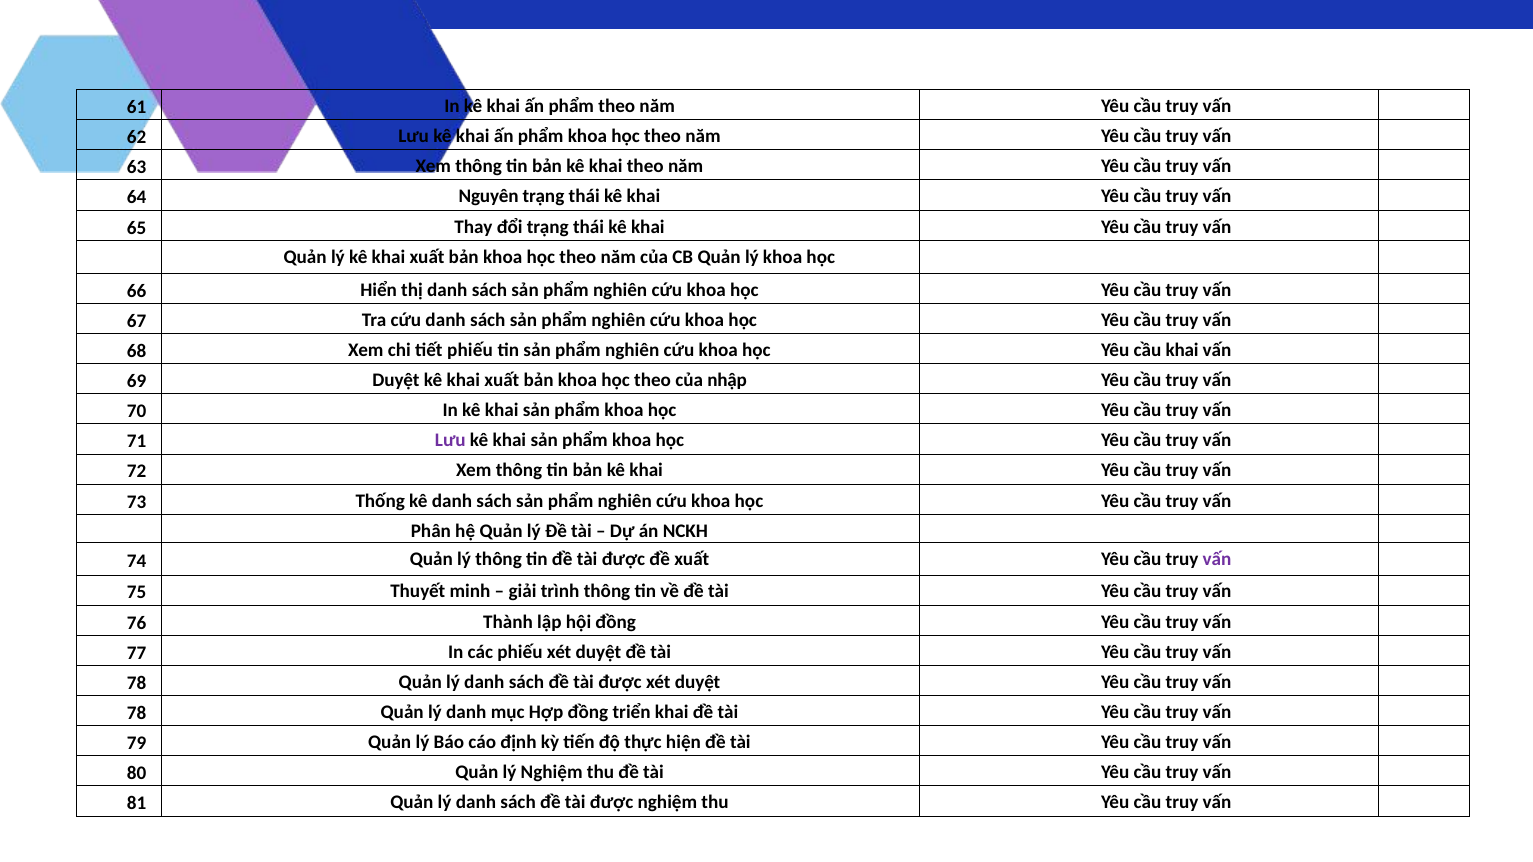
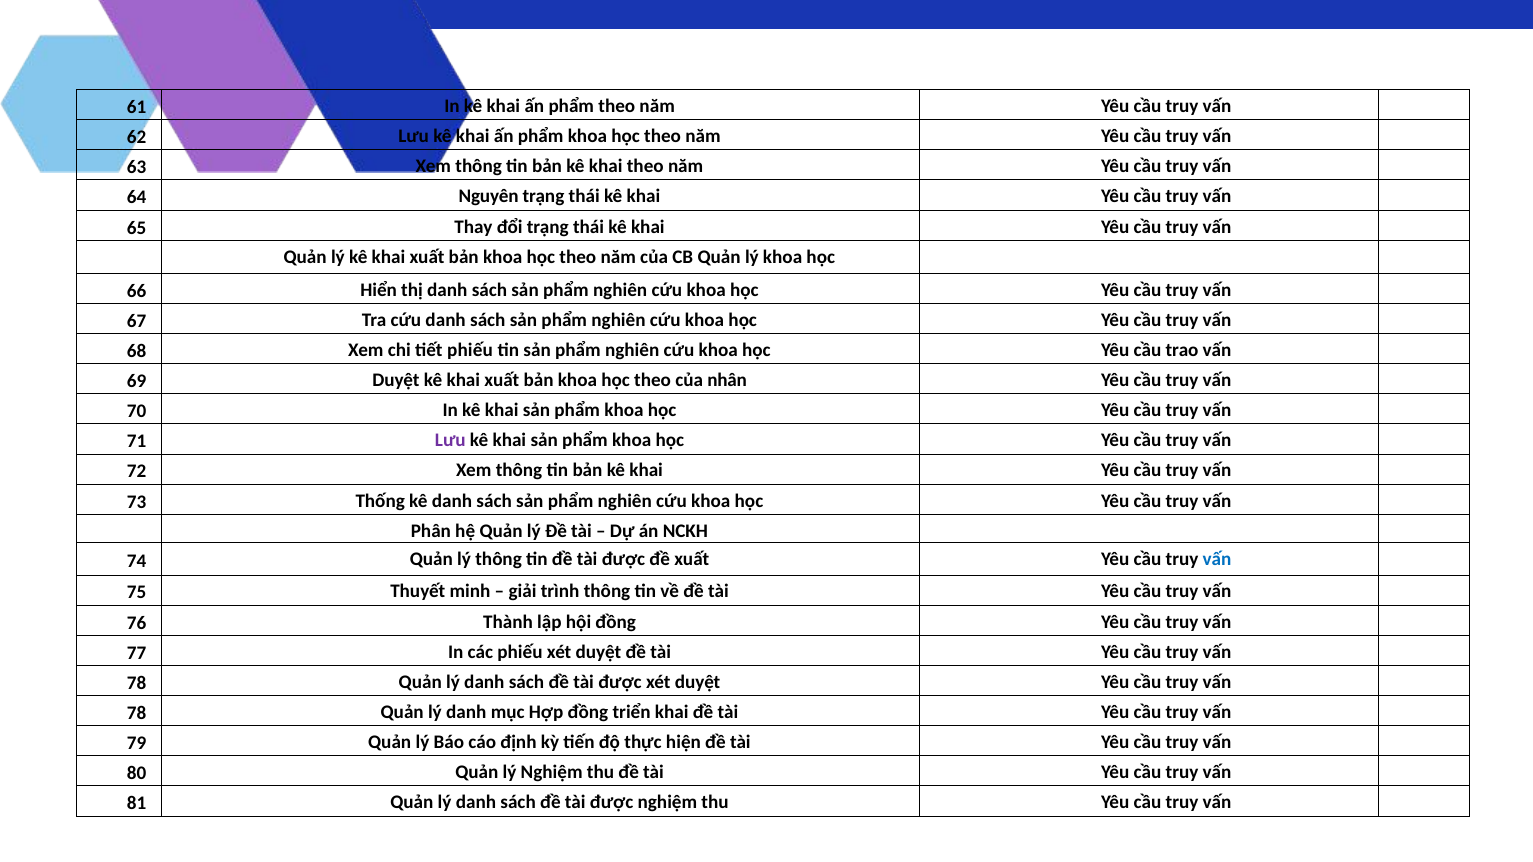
cầu khai: khai -> trao (1182, 350)
nhập: nhập -> nhân (727, 380)
vấn colour: purple -> blue (1217, 559)
